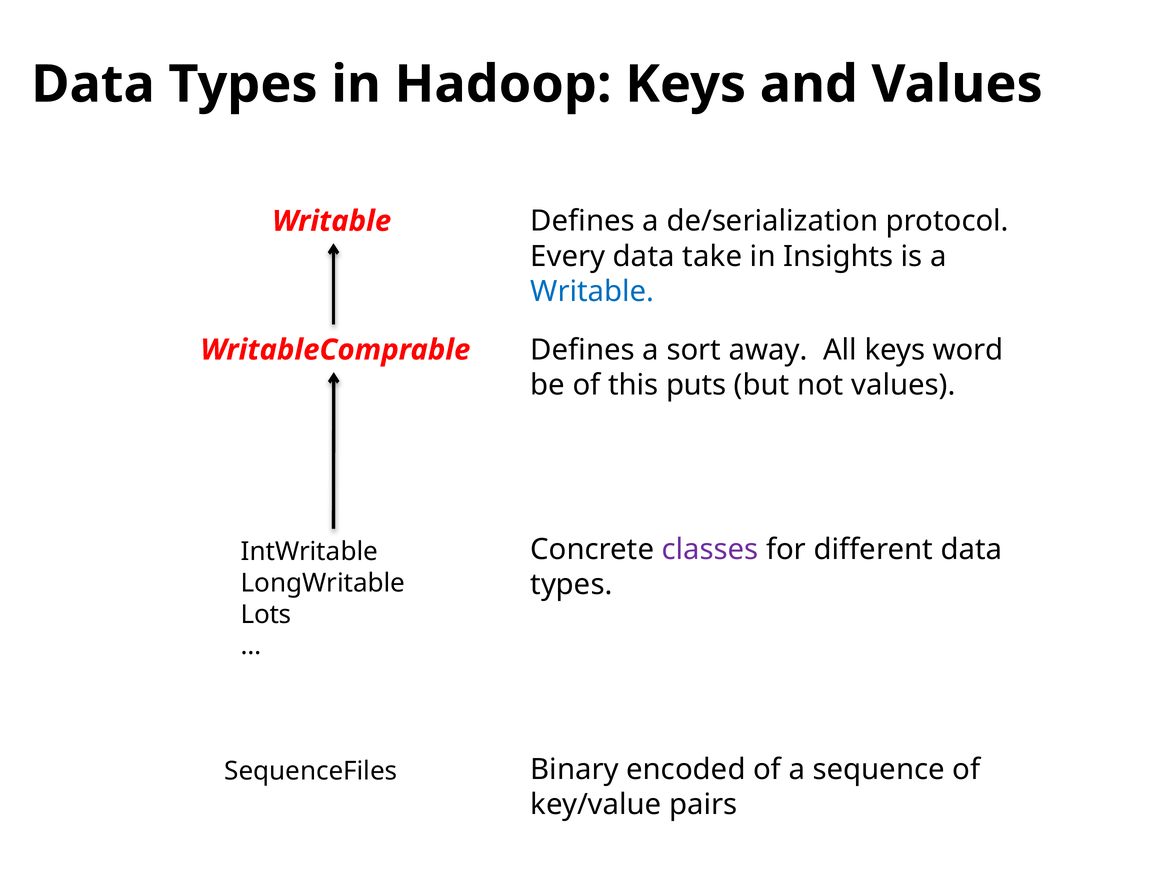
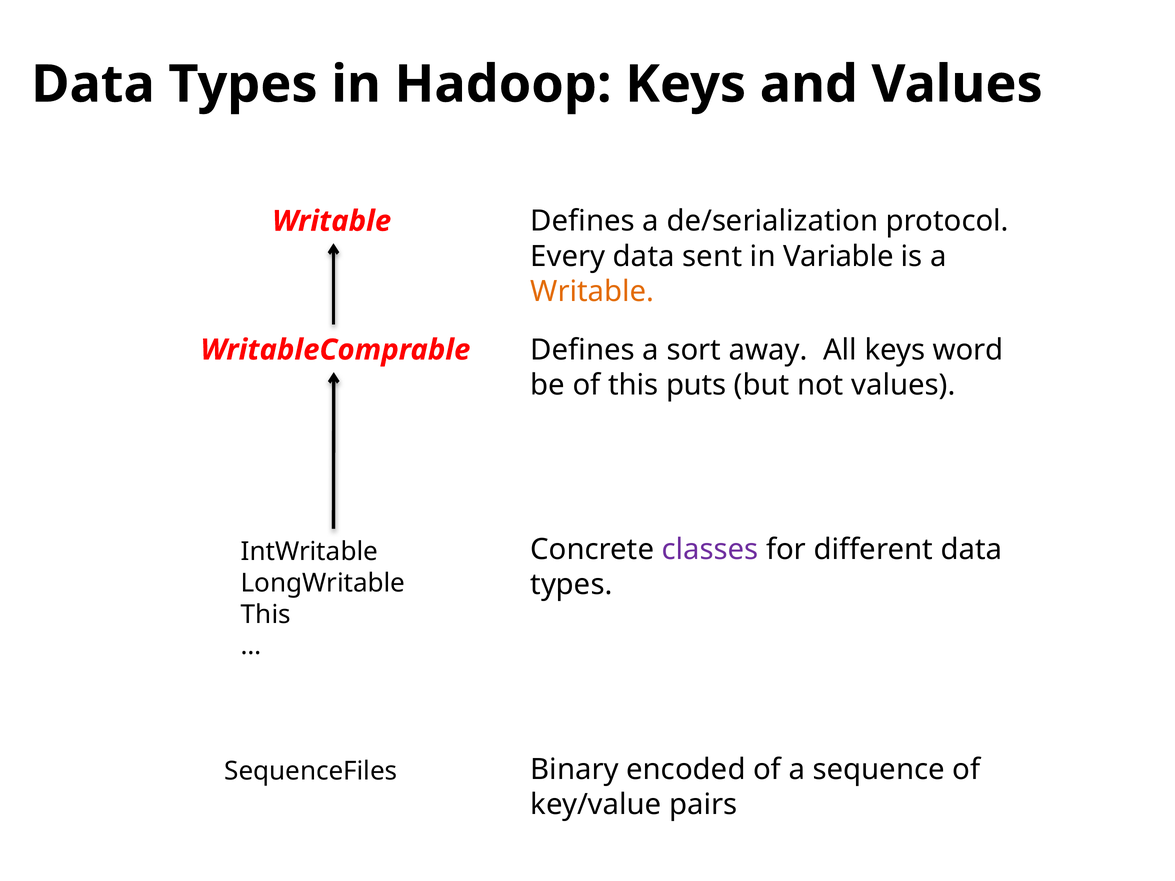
take: take -> sent (712, 256)
Insights: Insights -> Variable (838, 256)
Writable colour: blue -> orange (592, 292)
Lots: Lots -> This (266, 615)
